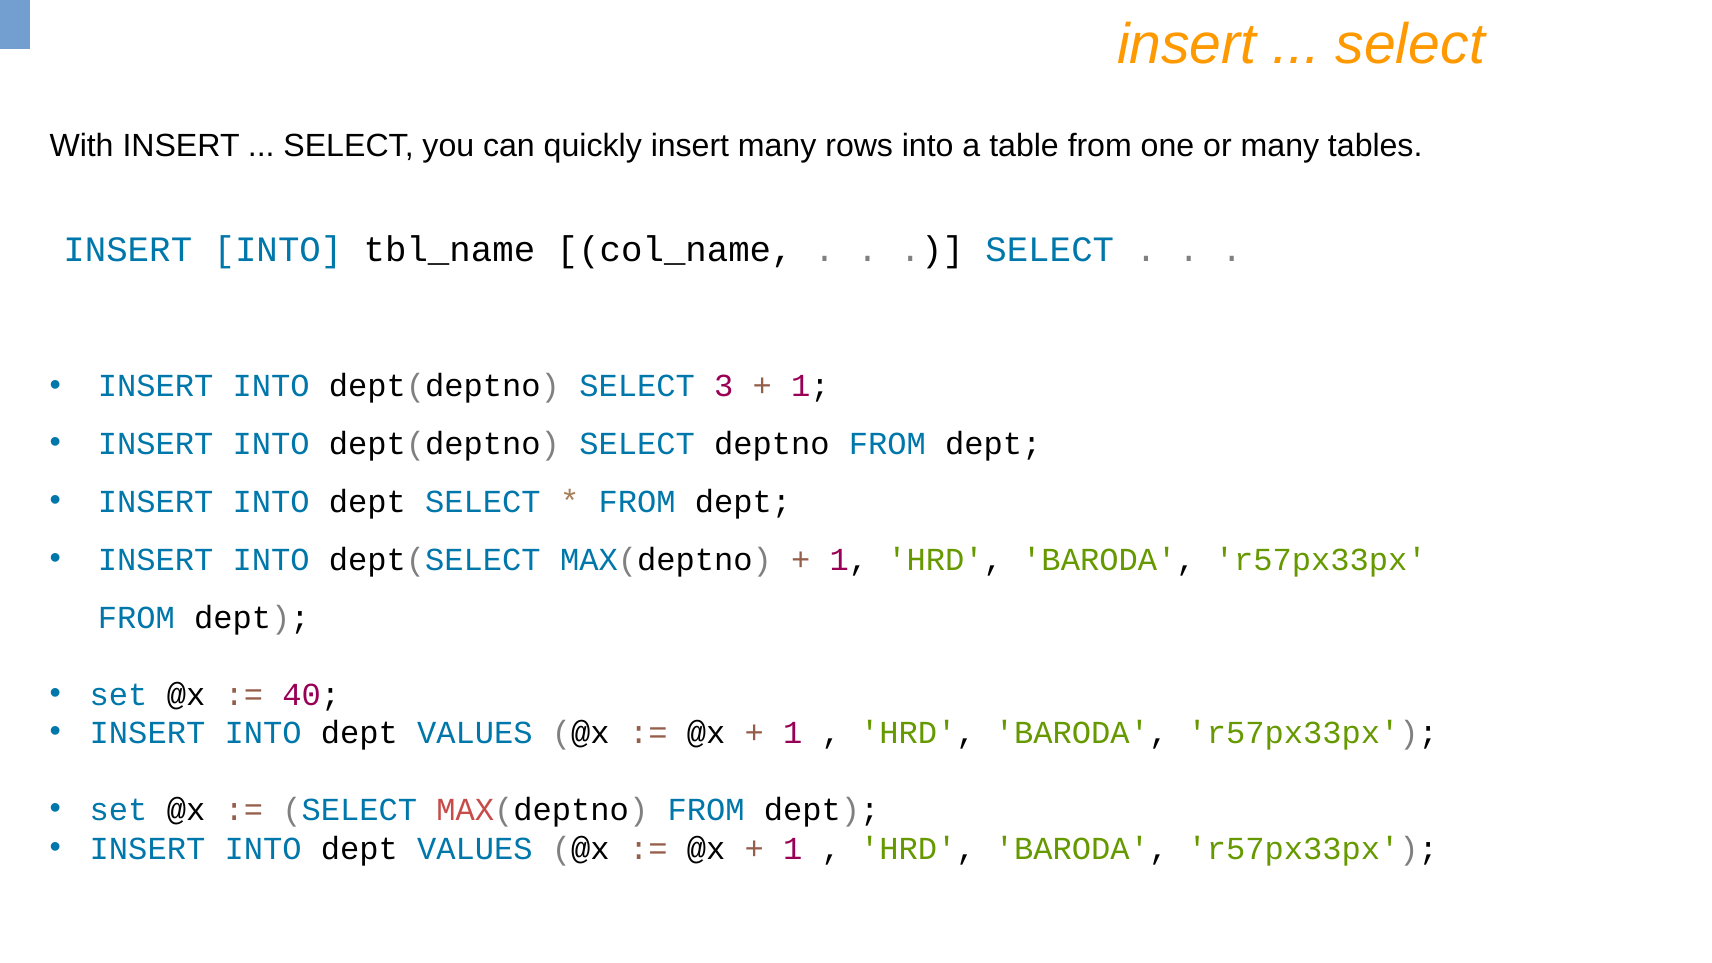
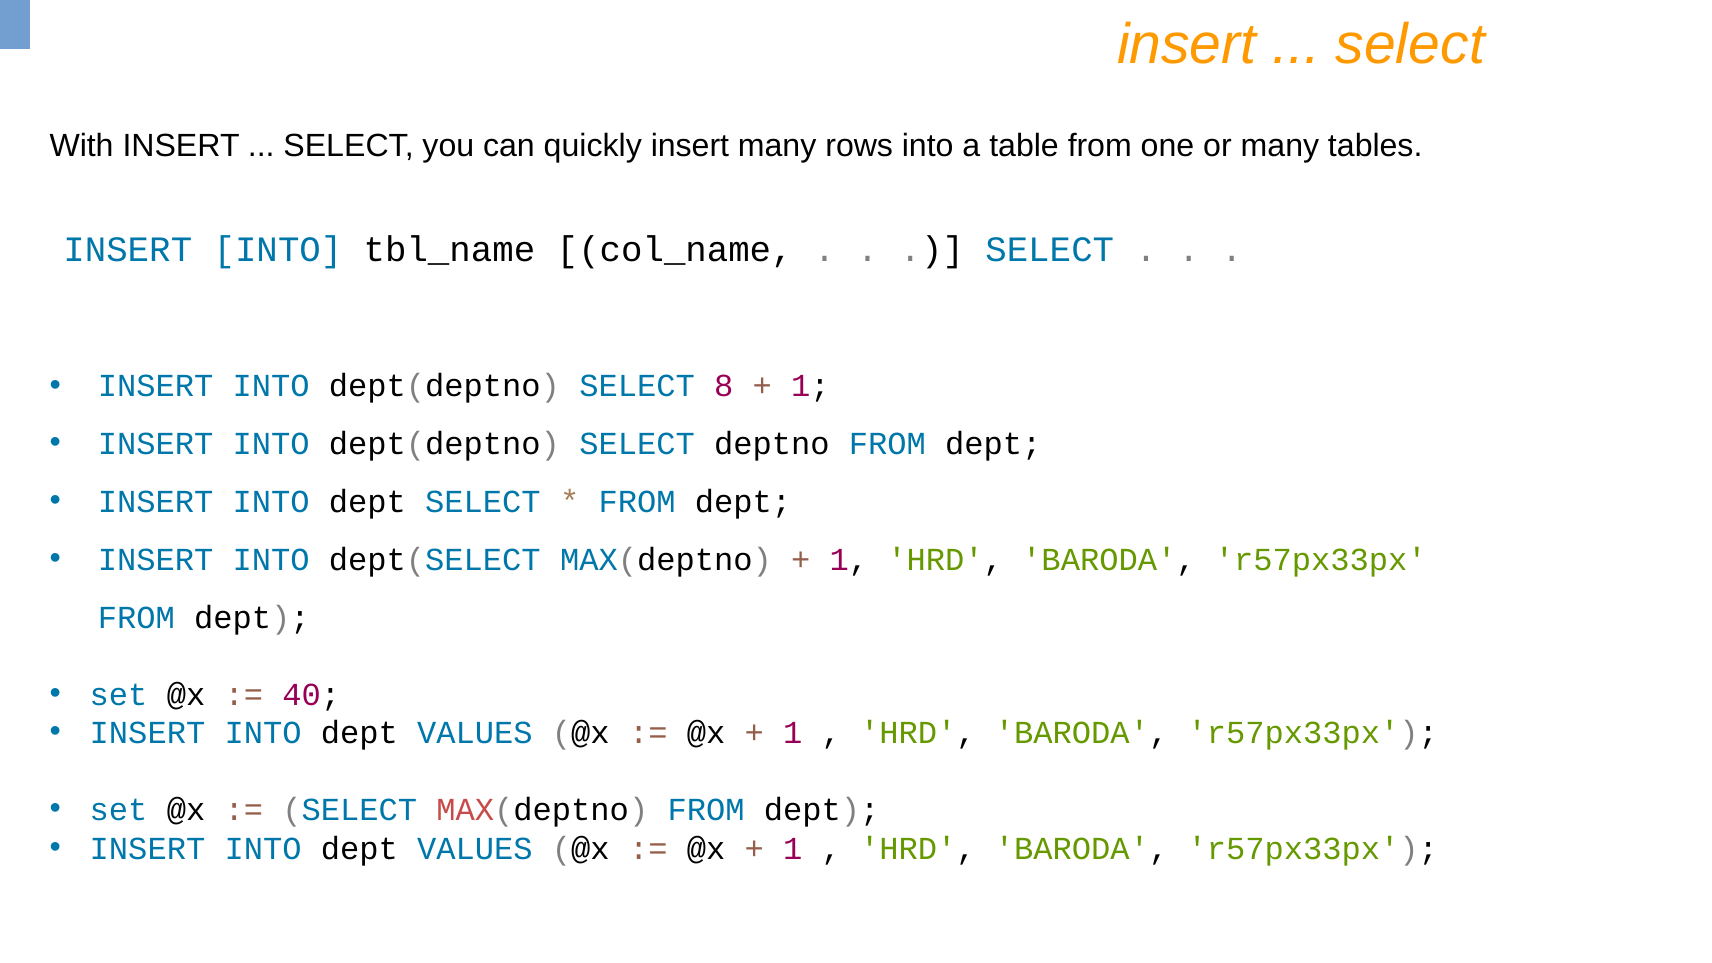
3: 3 -> 8 (724, 386)
